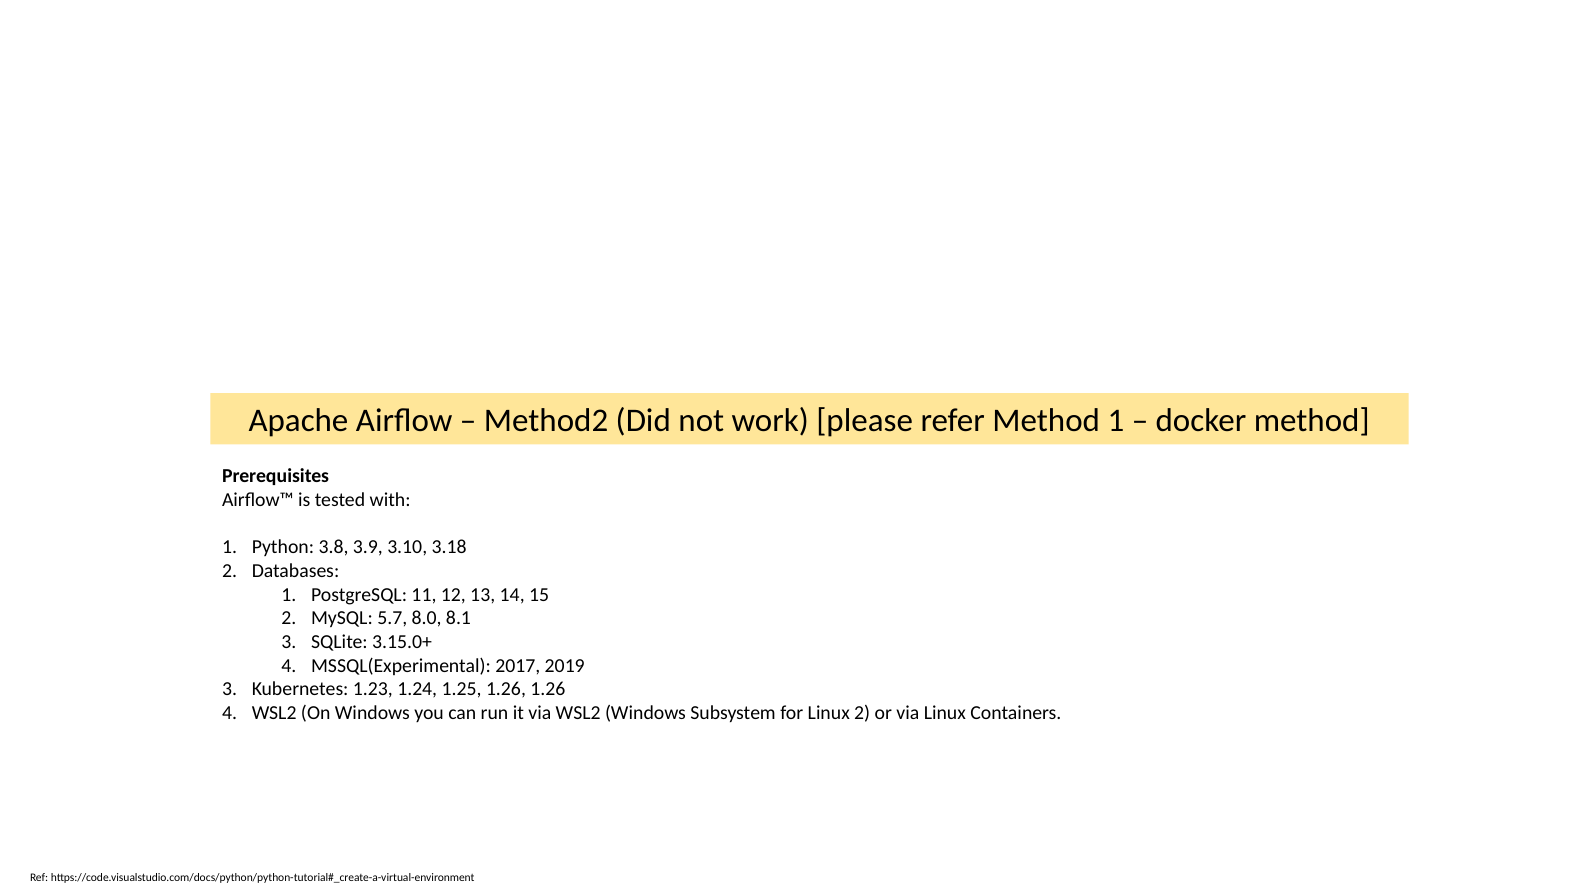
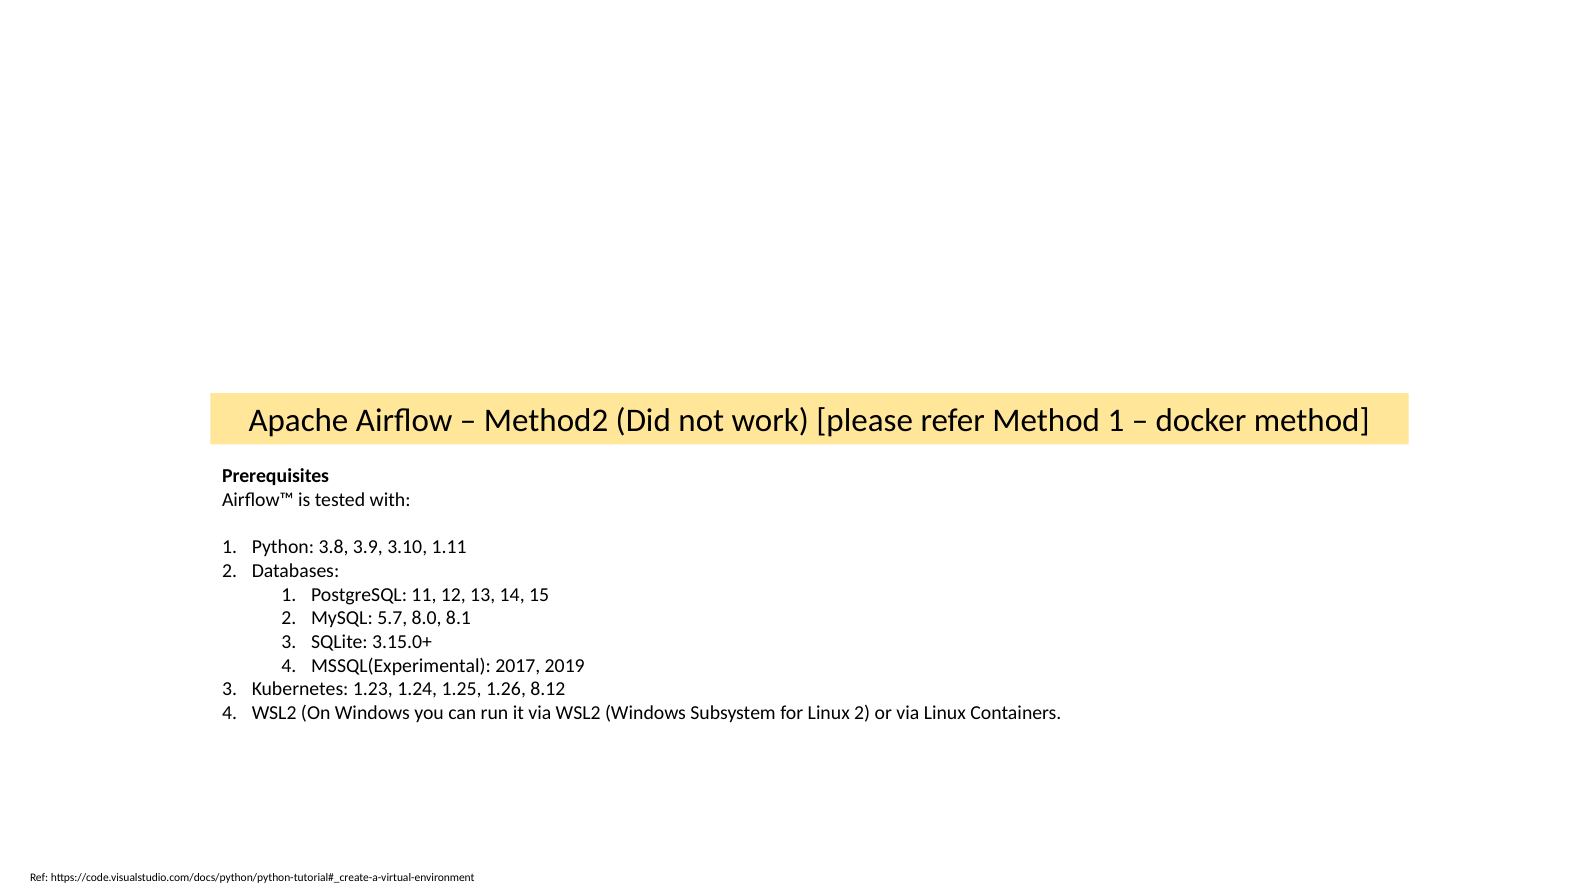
3.18: 3.18 -> 1.11 (449, 547)
1.26 1.26: 1.26 -> 8.12 (548, 690)
